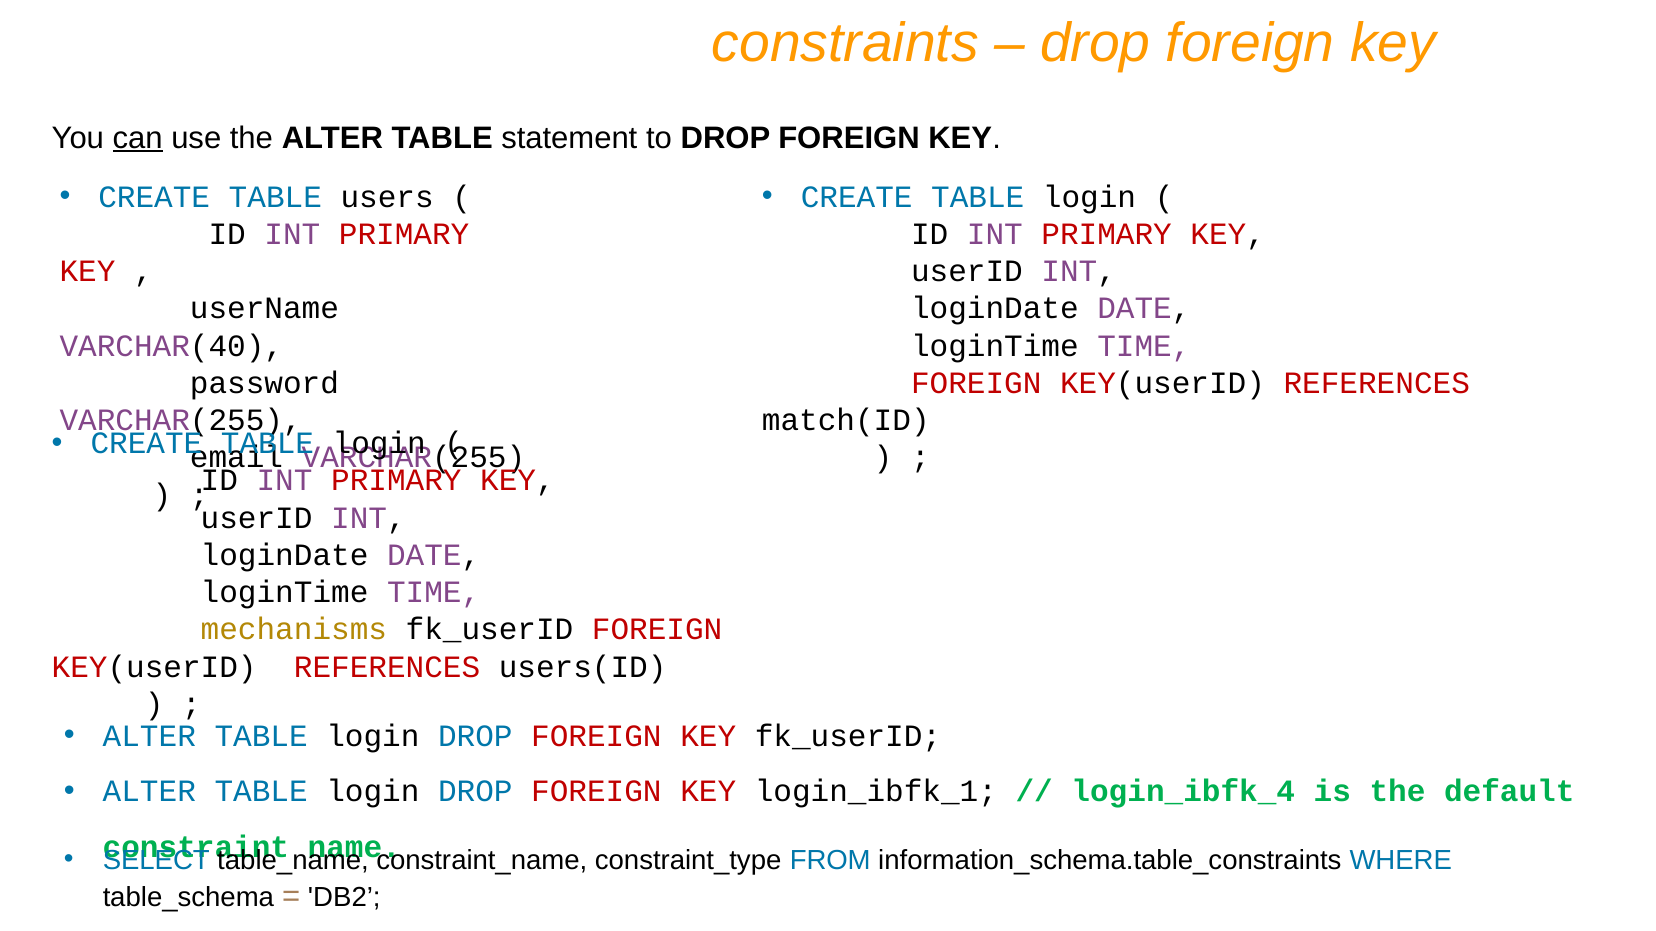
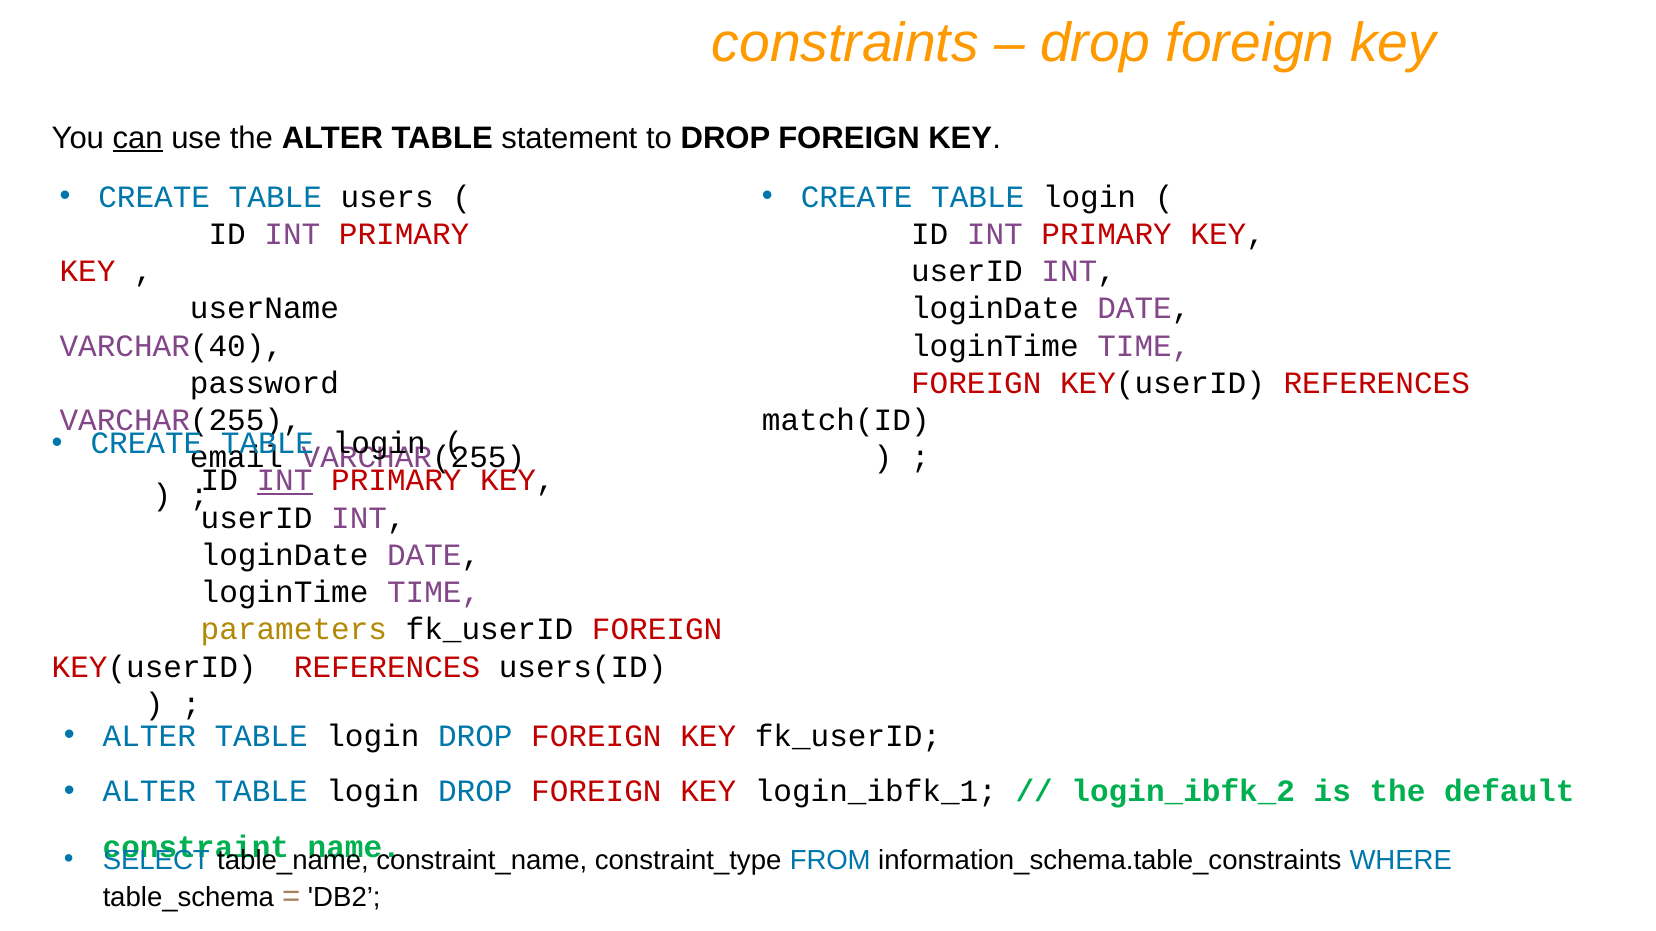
INT underline: none -> present (285, 481)
mechanisms: mechanisms -> parameters (294, 630)
login_ibfk_4: login_ibfk_4 -> login_ibfk_2 (1183, 792)
